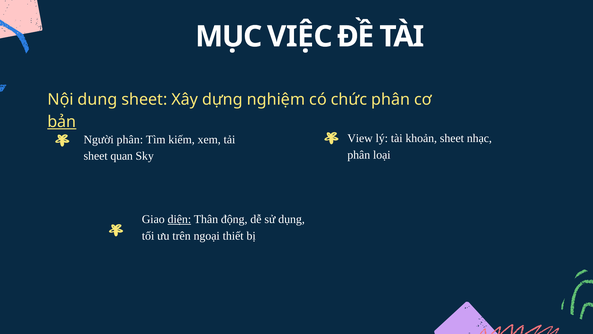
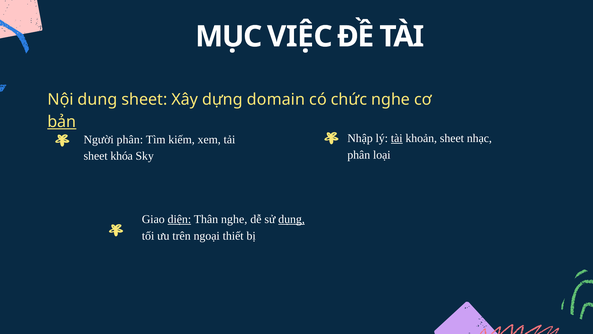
nghiệm: nghiệm -> domain (276, 99)
chức phân: phân -> nghe (391, 99)
View: View -> Nhập (360, 138)
tài underline: none -> present (397, 138)
quan: quan -> khóa (122, 156)
Thân động: động -> nghe (234, 219)
dụng underline: none -> present (292, 219)
